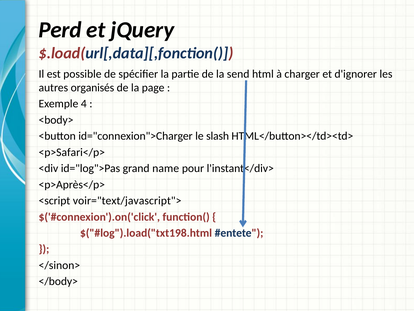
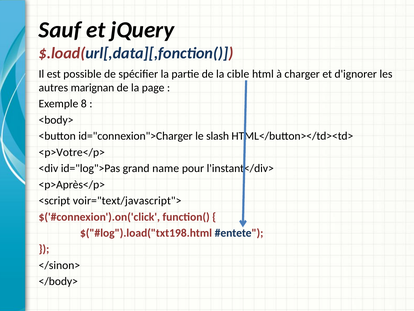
Perd: Perd -> Sauf (60, 30)
send: send -> cible (238, 74)
organisés: organisés -> marignan (92, 88)
4: 4 -> 8 (84, 104)
<p>Safari</p>: <p>Safari</p> -> <p>Votre</p> (72, 152)
